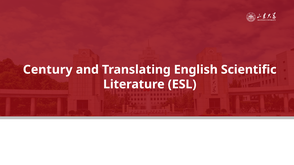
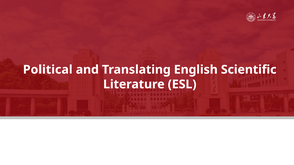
Century: Century -> Political (48, 70)
